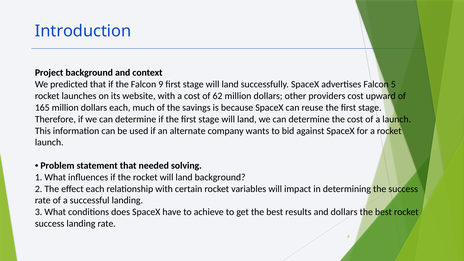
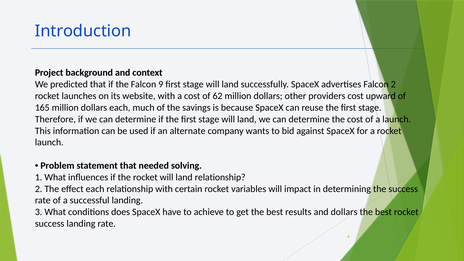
Falcon 5: 5 -> 2 (393, 84)
land background: background -> relationship (220, 177)
